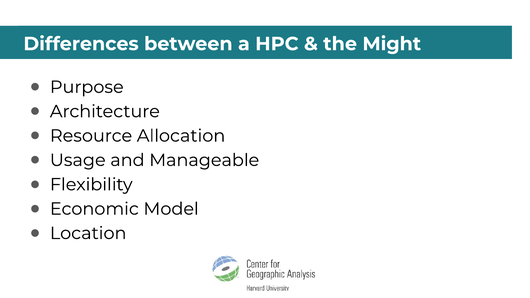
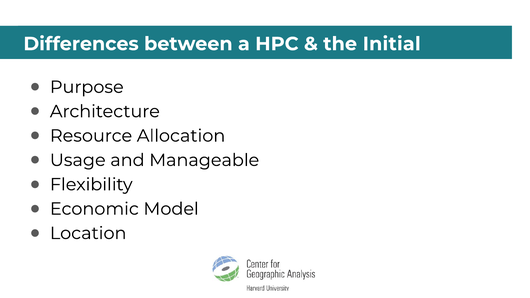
Might: Might -> Initial (392, 44)
